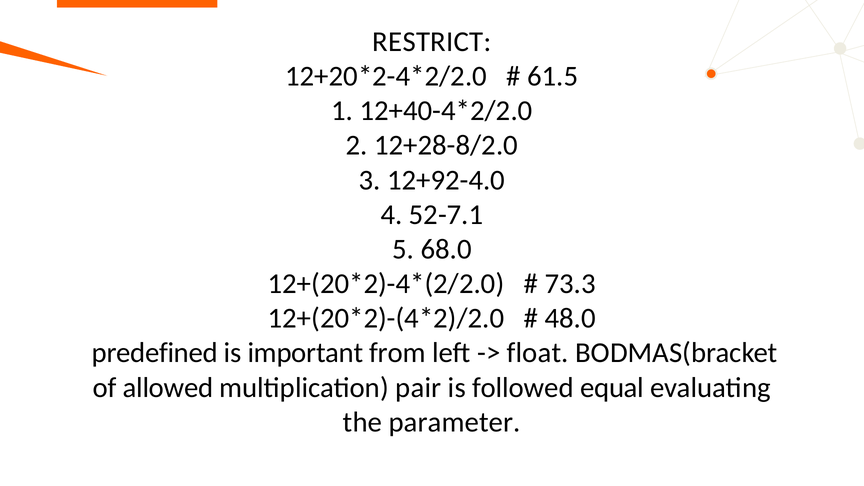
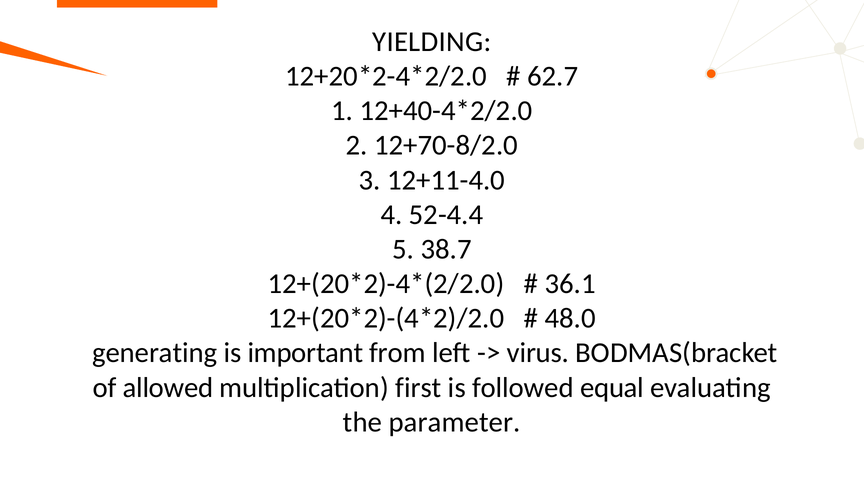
RESTRICT: RESTRICT -> YIELDING (432, 42)
61.5: 61.5 -> 62.7 (553, 76)
12+28-8/2.0: 12+28-8/2.0 -> 12+70-8/2.0 (446, 145)
12+92-4.0: 12+92-4.0 -> 12+11-4.0 (446, 180)
52-7.1: 52-7.1 -> 52-4.4 (446, 215)
68.0: 68.0 -> 38.7 (446, 249)
73.3: 73.3 -> 36.1 (570, 284)
predefined: predefined -> generating (155, 353)
float: float -> virus (538, 353)
pair: pair -> first (418, 388)
